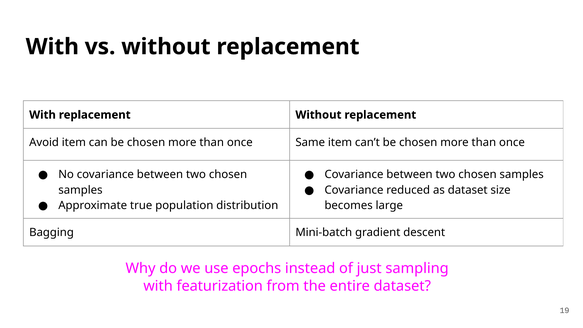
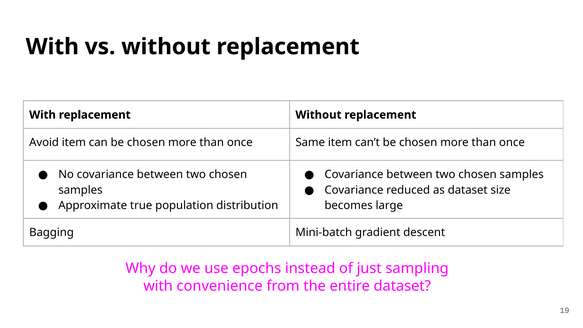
featurization: featurization -> convenience (220, 286)
